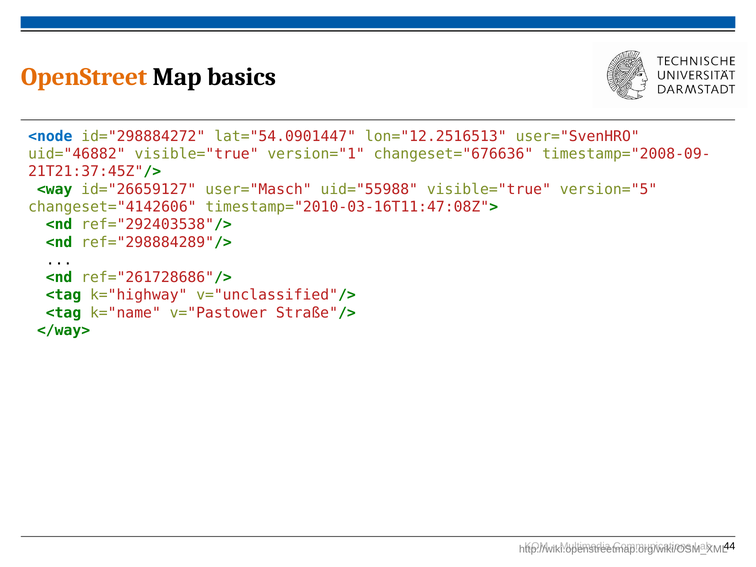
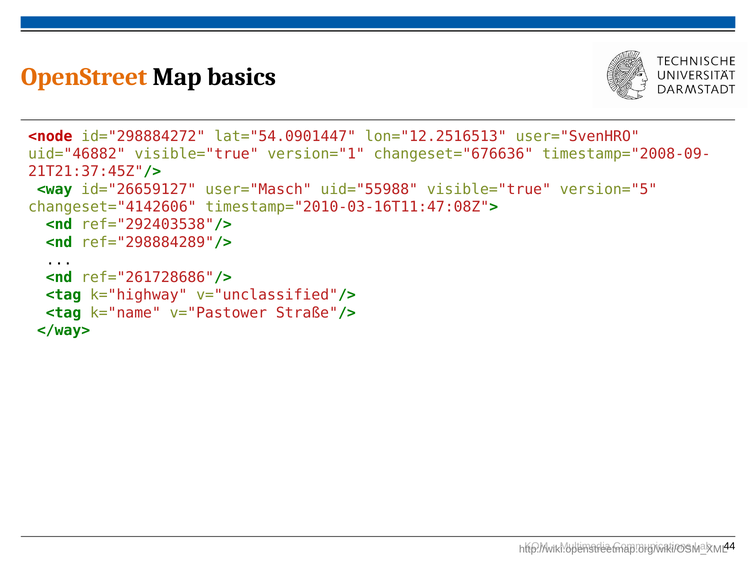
<node colour: blue -> red (50, 136)
